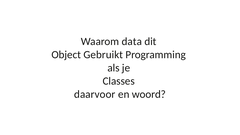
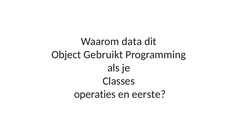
daarvoor: daarvoor -> operaties (95, 94)
woord: woord -> eerste (149, 94)
